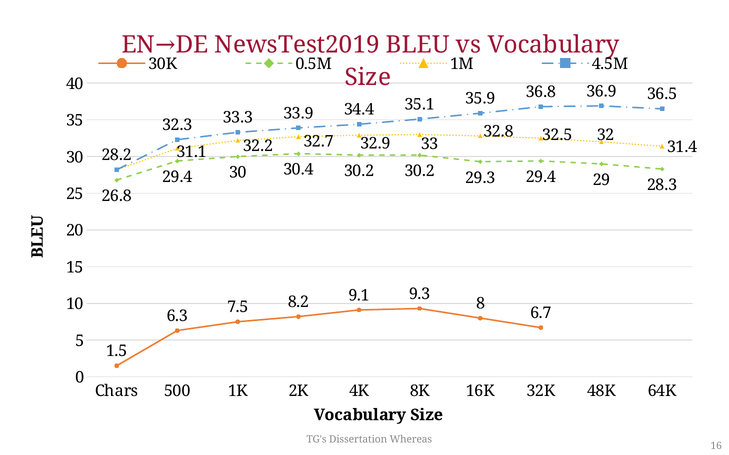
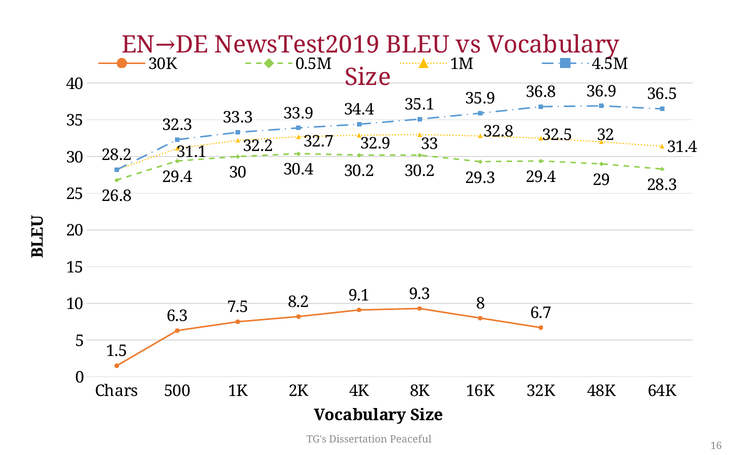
Whereas: Whereas -> Peaceful (411, 440)
